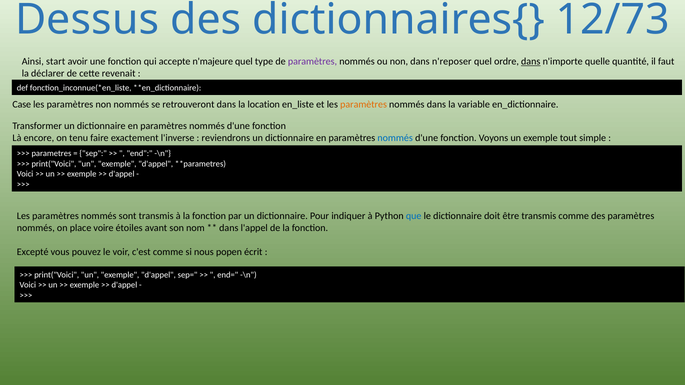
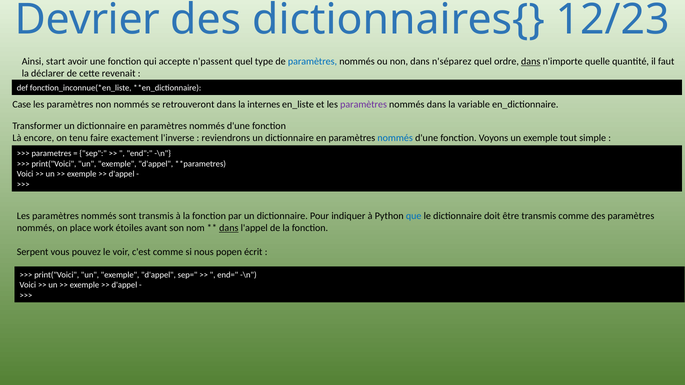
Dessus: Dessus -> Devrier (87, 20)
12/73: 12/73 -> 12/23 (613, 20)
n'majeure: n'majeure -> n'passent (213, 61)
paramètres colour: purple -> blue (312, 61)
n'reposer: n'reposer -> n'séparez (452, 61)
location: location -> internes (264, 105)
paramètres colour: orange -> purple (364, 105)
voire: voire -> work (104, 228)
dans underline: none -> present (229, 228)
Excepté: Excepté -> Serpent (33, 252)
